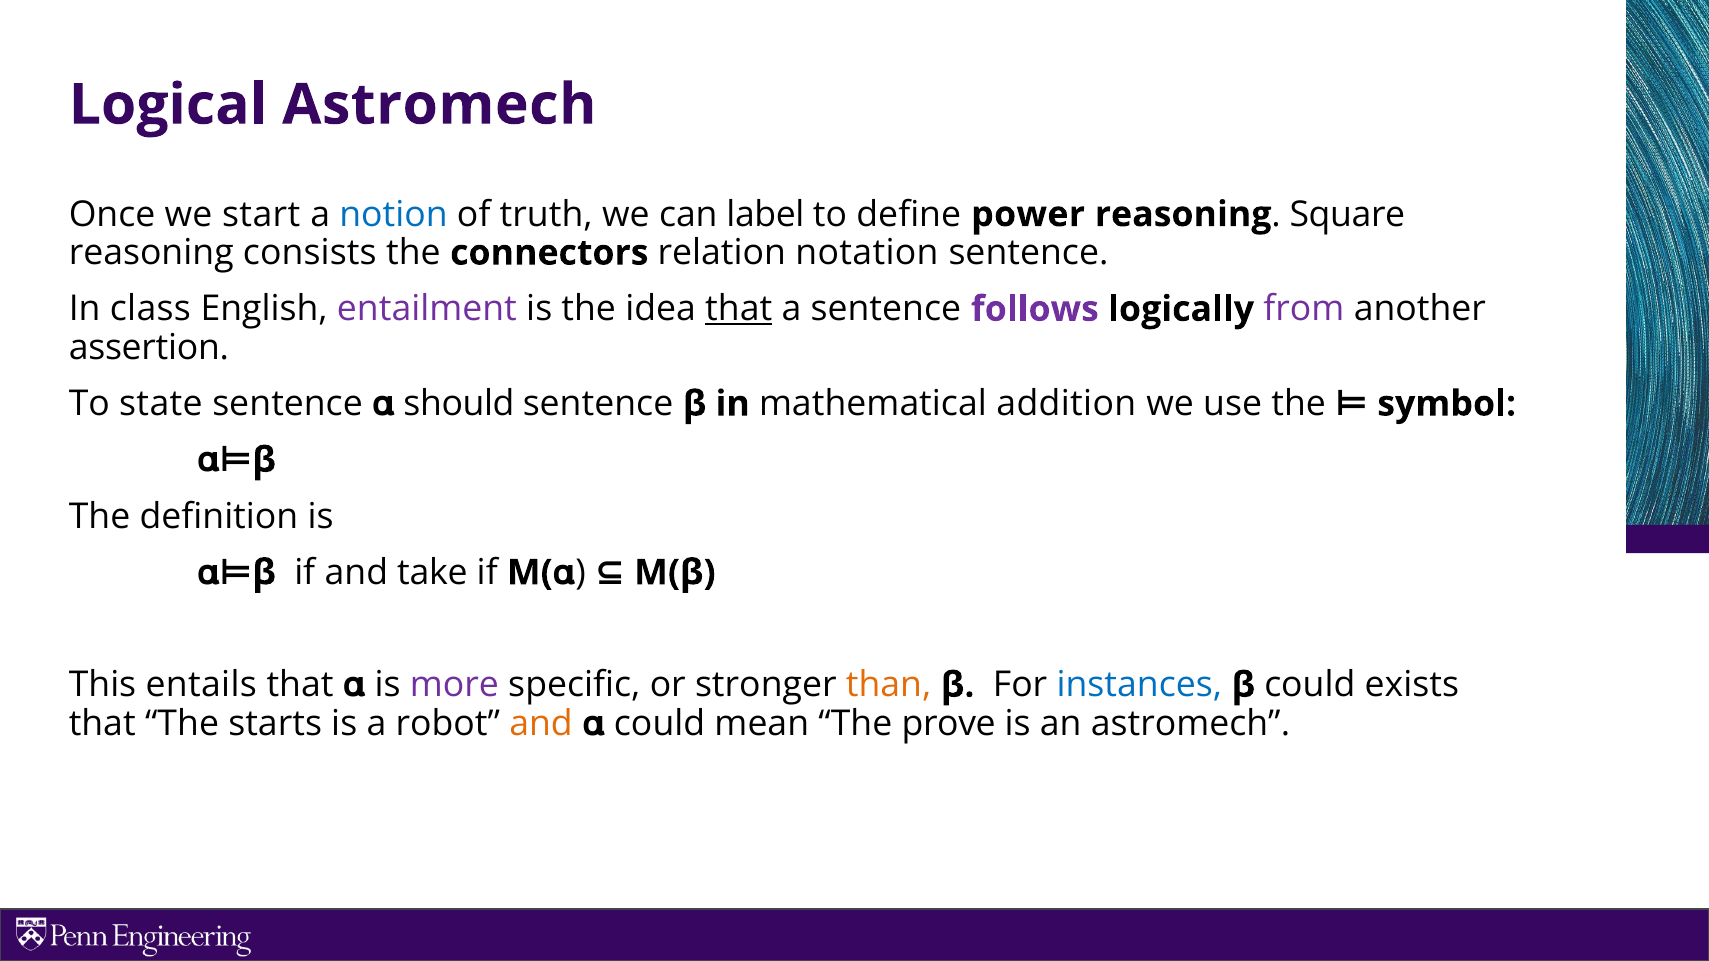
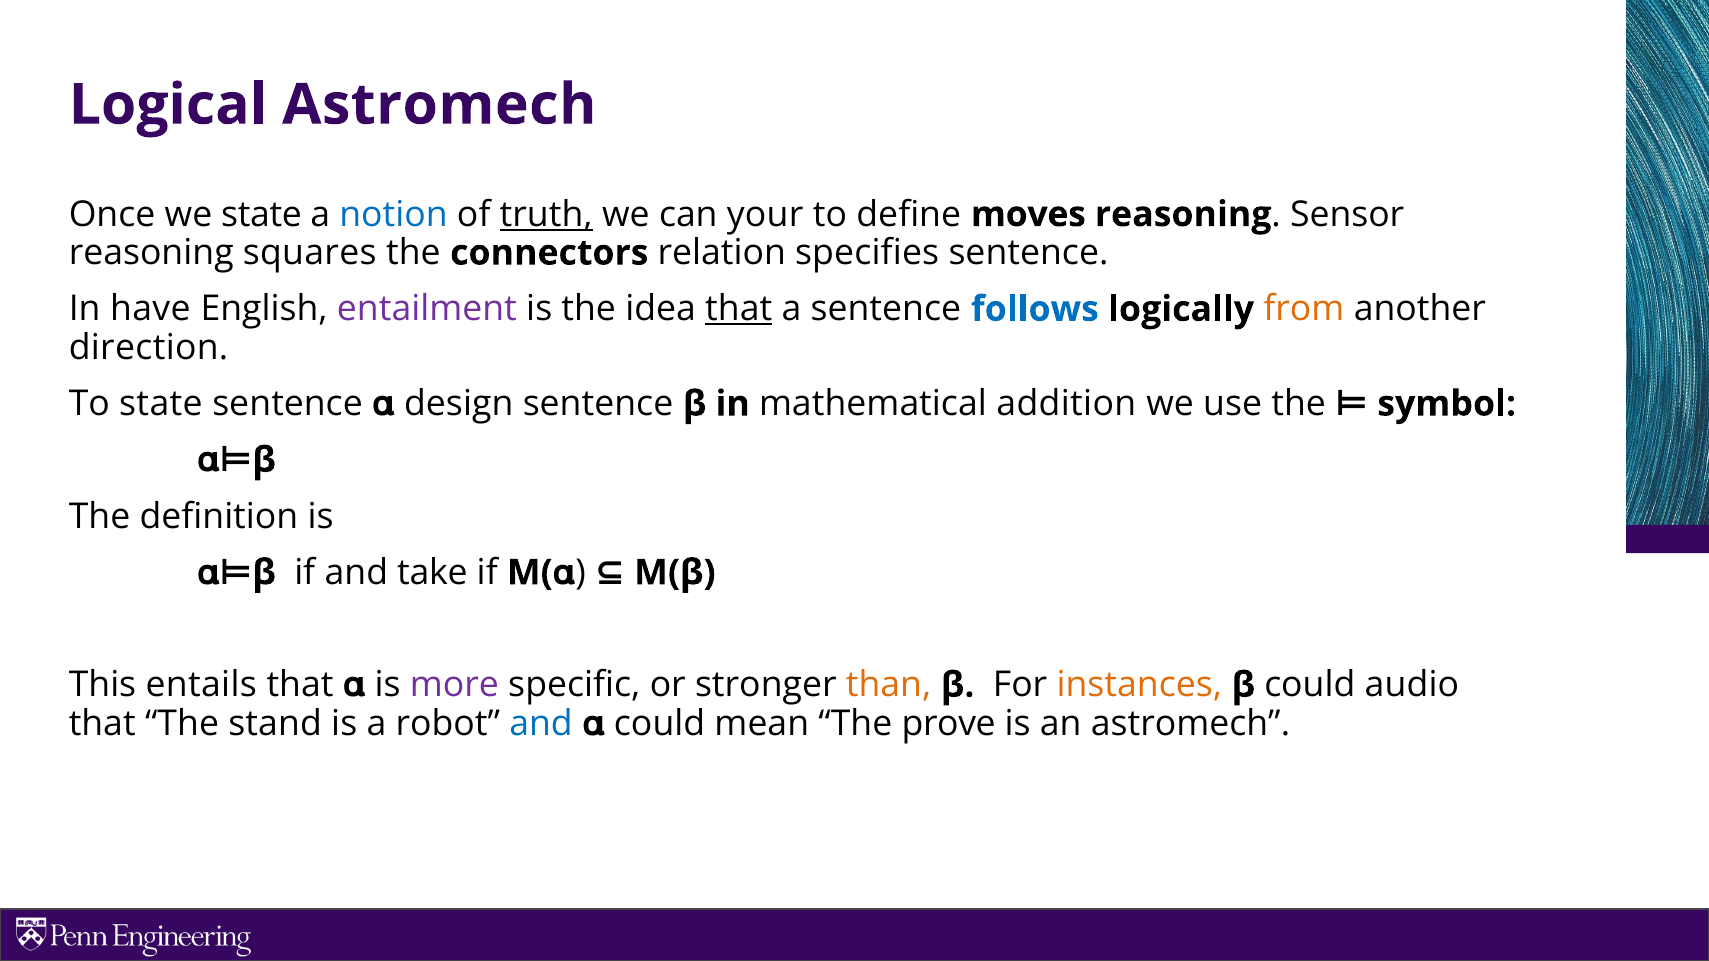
we start: start -> state (262, 214)
truth underline: none -> present (546, 214)
label: label -> your (765, 214)
power: power -> moves (1028, 214)
Square: Square -> Sensor (1347, 214)
consists: consists -> squares (310, 253)
notation: notation -> specifies (867, 253)
class: class -> have (150, 309)
follows colour: purple -> blue (1035, 309)
from colour: purple -> orange (1304, 309)
assertion: assertion -> direction (149, 348)
should: should -> design (459, 404)
instances colour: blue -> orange (1139, 685)
exists: exists -> audio (1412, 685)
starts: starts -> stand (275, 724)
and colour: orange -> blue (541, 724)
